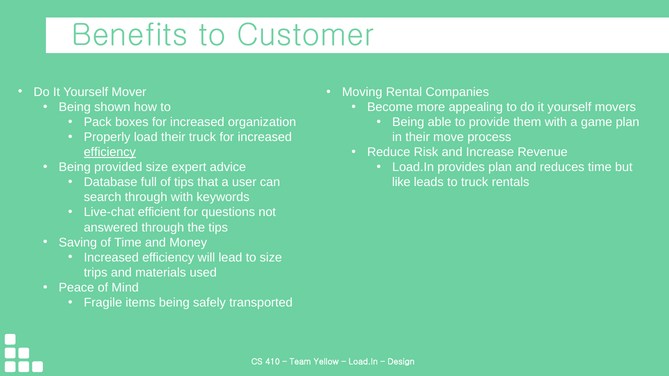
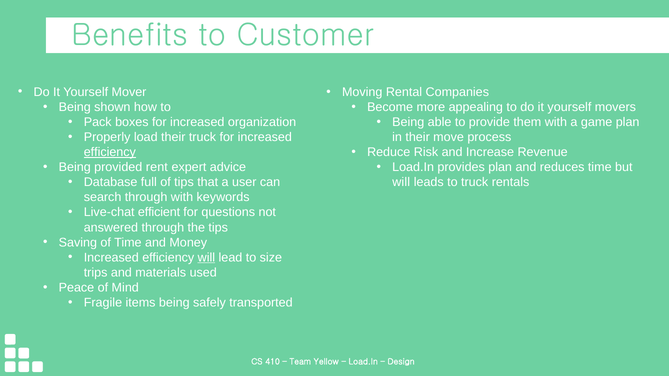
provided size: size -> rent (157, 167)
like: like -> will (401, 182)
will underline: none -> present (206, 258)
